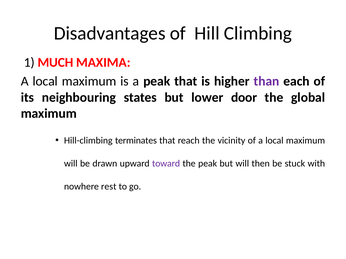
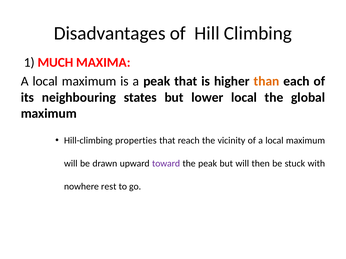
than colour: purple -> orange (267, 81)
lower door: door -> local (244, 98)
terminates: terminates -> properties (136, 141)
